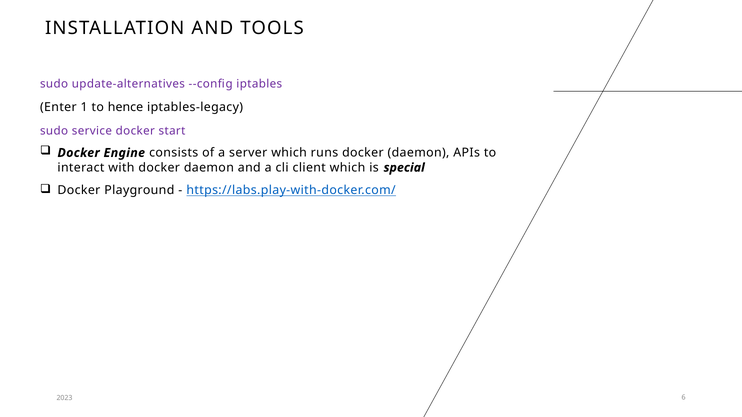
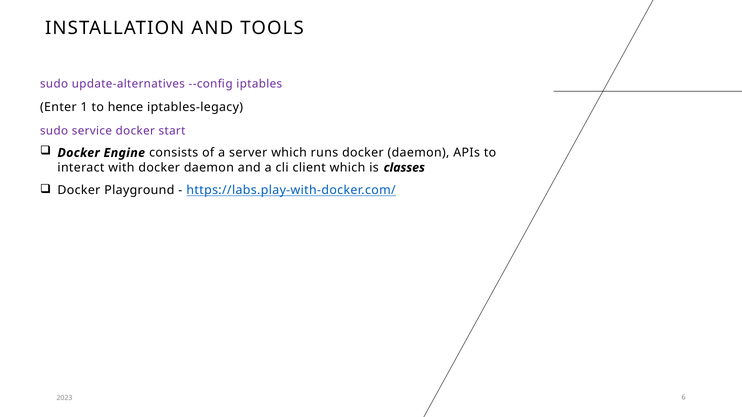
special: special -> classes (404, 168)
